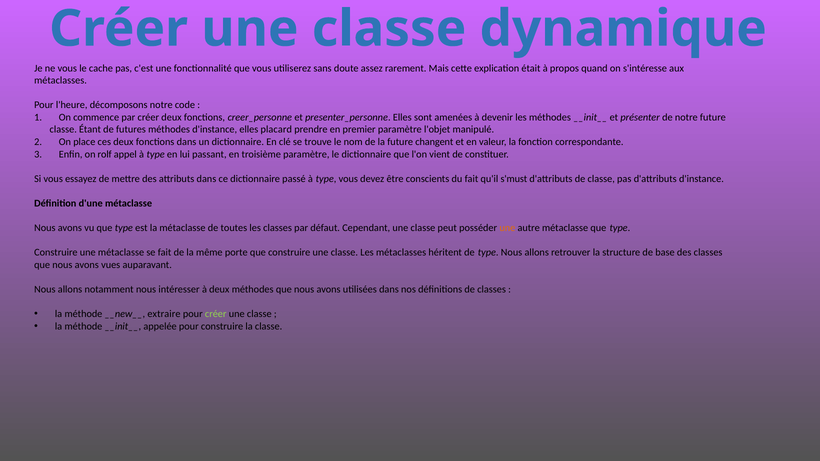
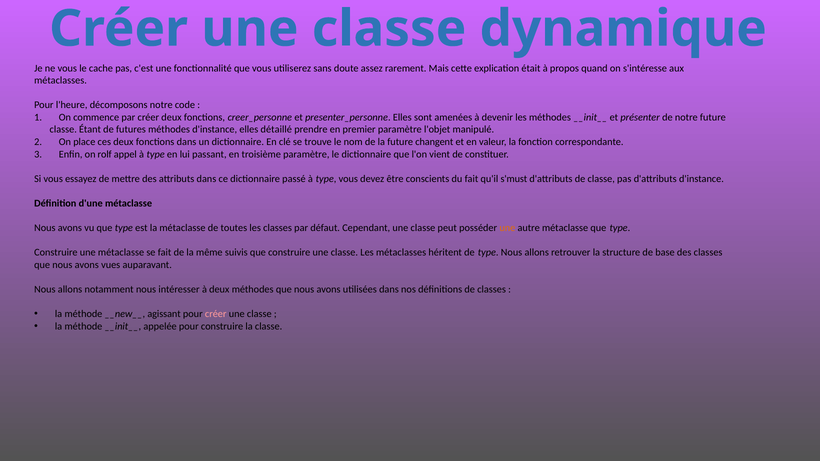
placard: placard -> détaillé (276, 130)
porte: porte -> suivis (236, 253)
extraire: extraire -> agissant (164, 314)
créer colour: light green -> pink (216, 314)
